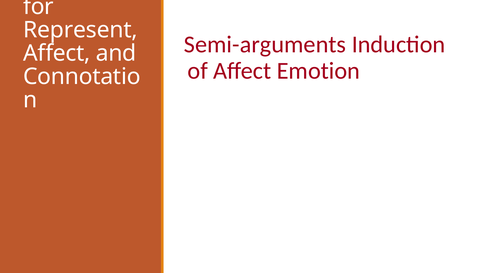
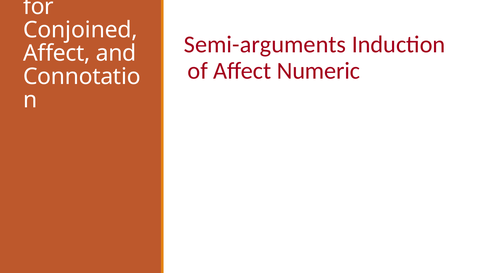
Represent: Represent -> Conjoined (80, 30)
Emotion: Emotion -> Numeric (318, 71)
